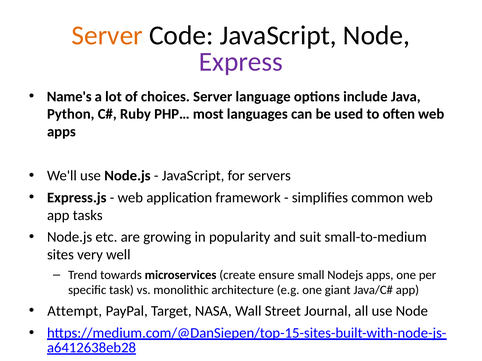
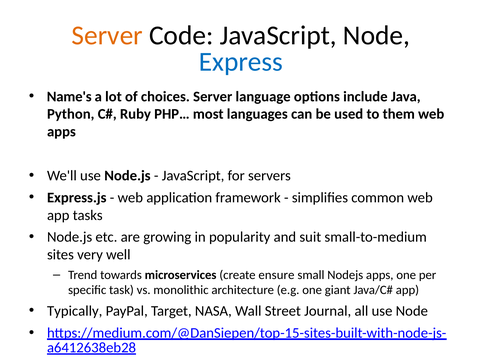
Express colour: purple -> blue (241, 62)
often: often -> them (399, 114)
Attempt: Attempt -> Typically (75, 311)
